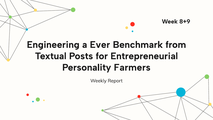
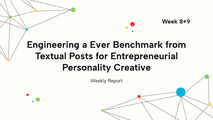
Farmers: Farmers -> Creative (132, 67)
